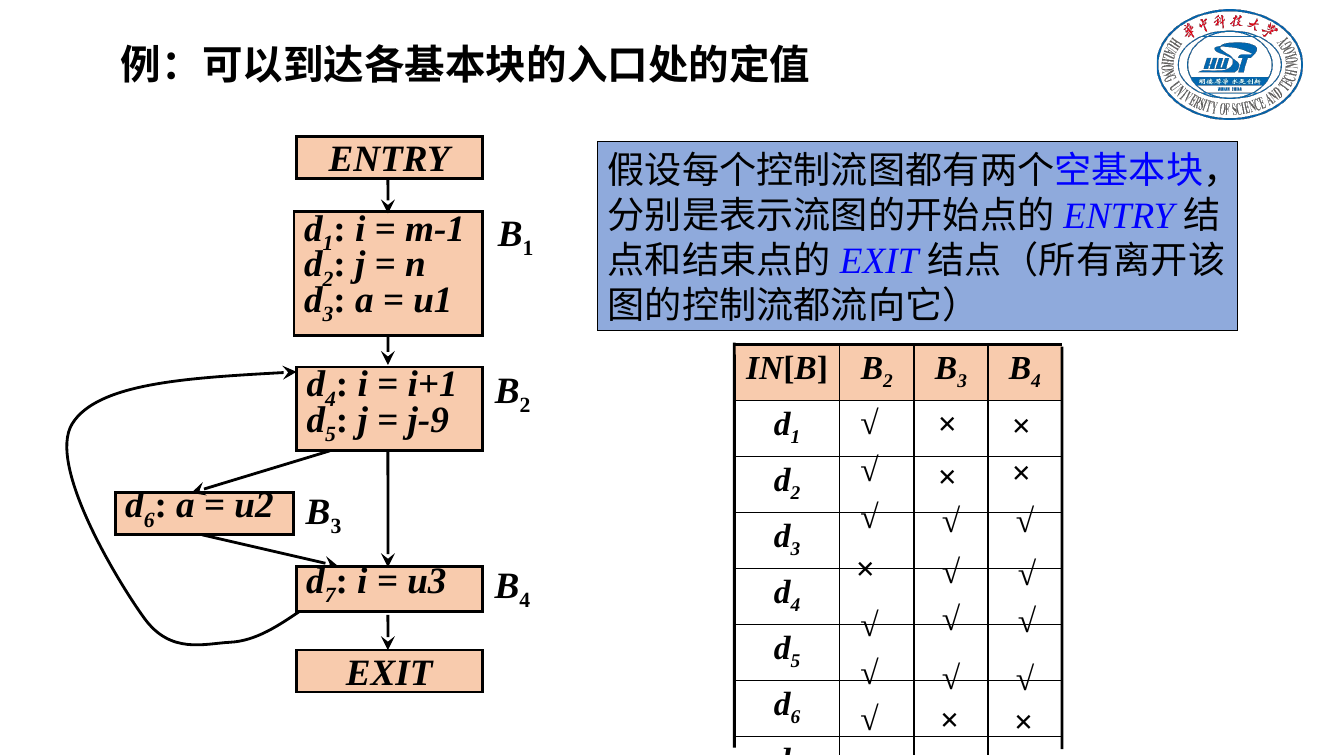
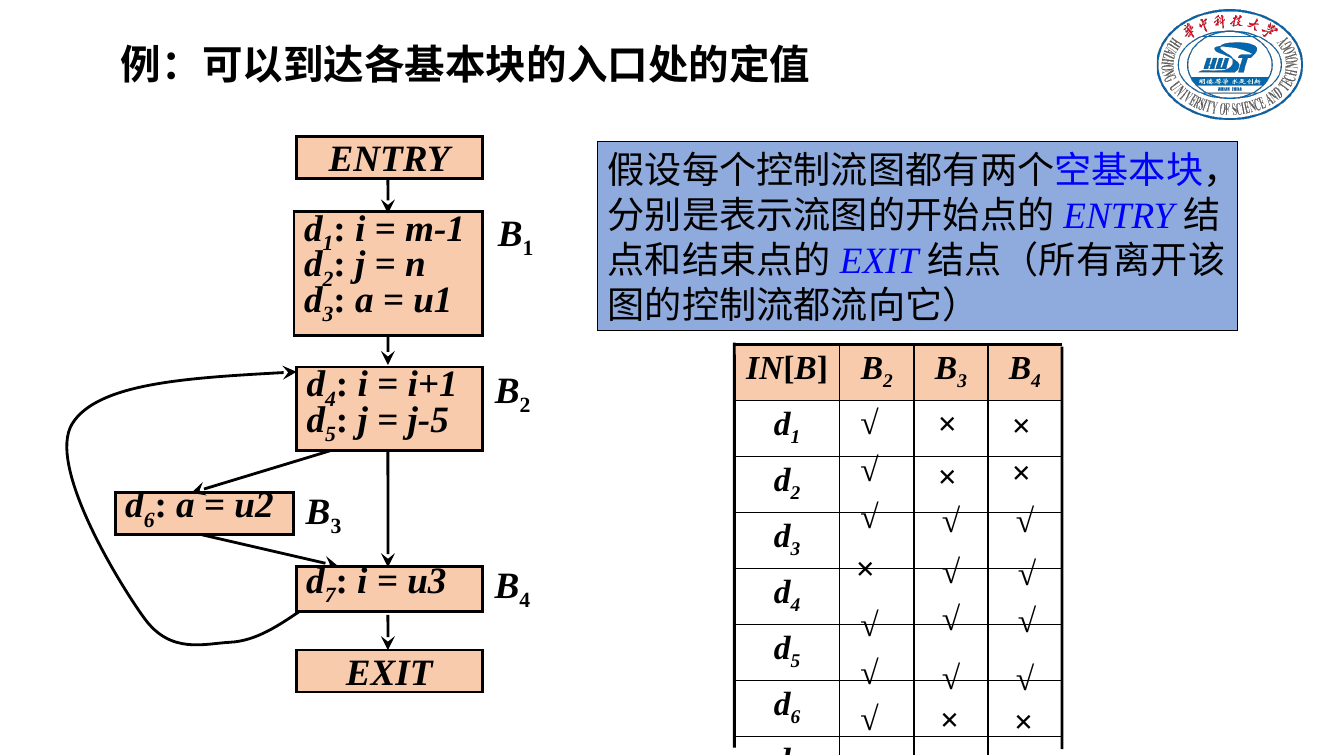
j-9: j-9 -> j-5 (428, 420)
